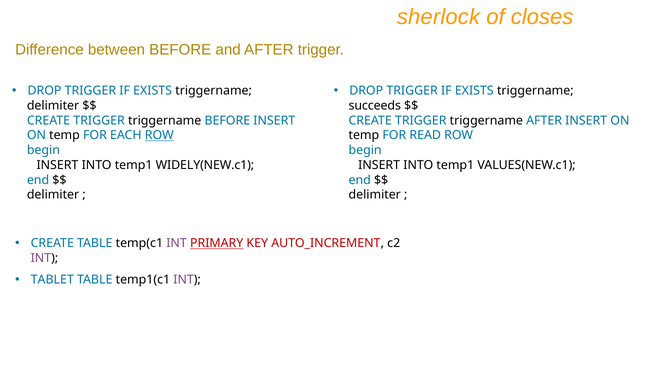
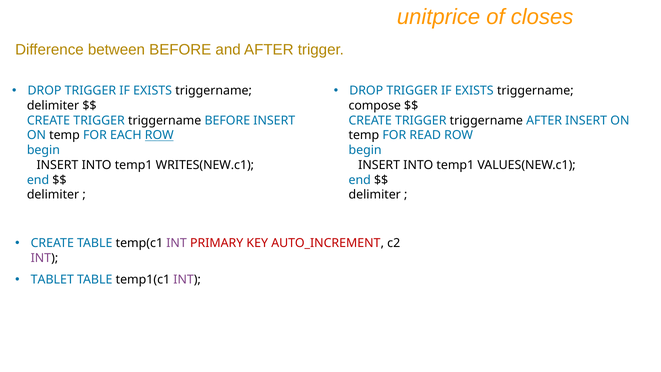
sherlock: sherlock -> unitprice (439, 17)
succeeds: succeeds -> compose (375, 106)
WIDELY(NEW.c1: WIDELY(NEW.c1 -> WRITES(NEW.c1 (205, 165)
PRIMARY underline: present -> none (217, 243)
